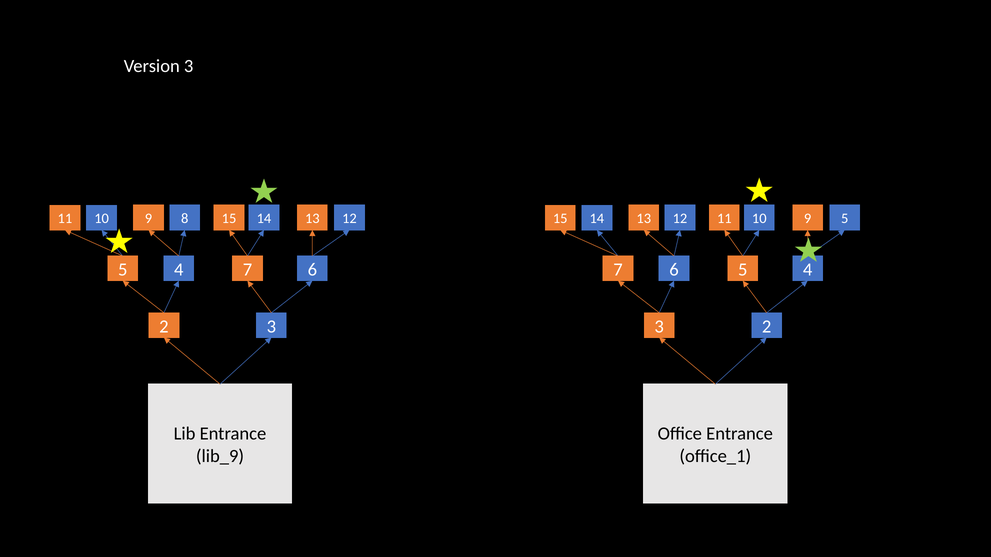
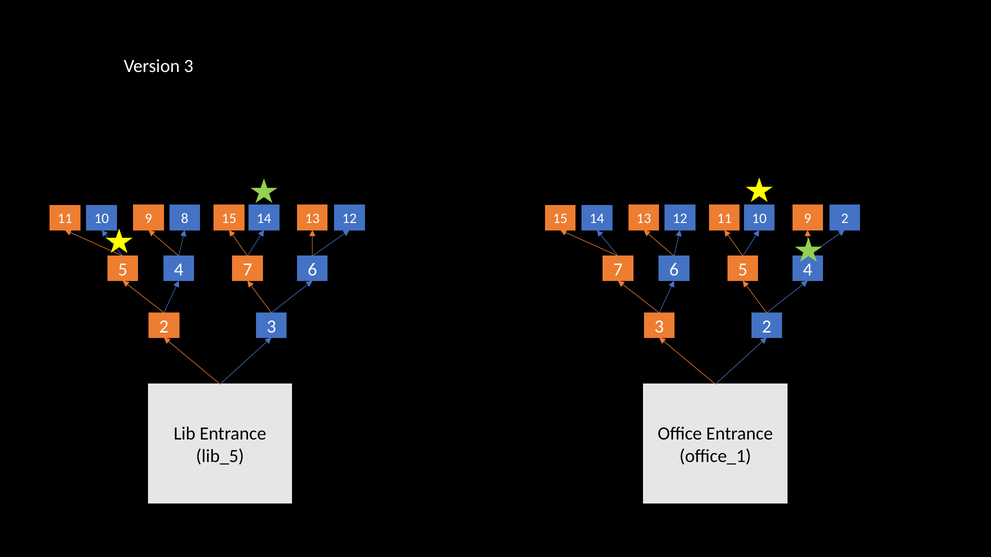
9 5: 5 -> 2 (845, 219)
lib_9: lib_9 -> lib_5 (220, 456)
